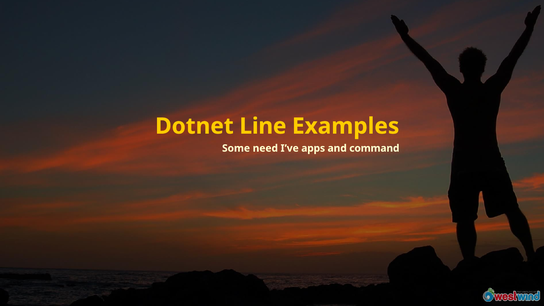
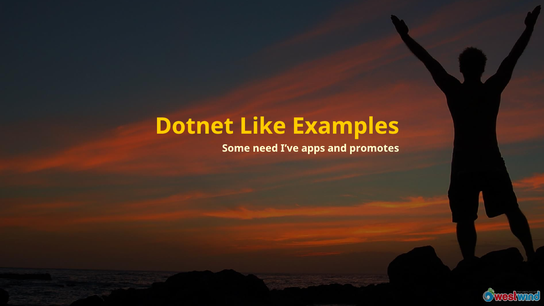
Line: Line -> Like (263, 126)
command: command -> promotes (374, 148)
